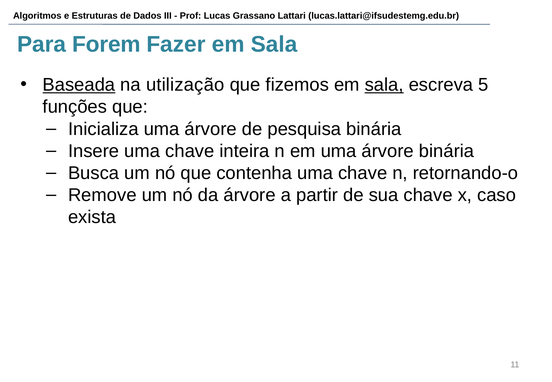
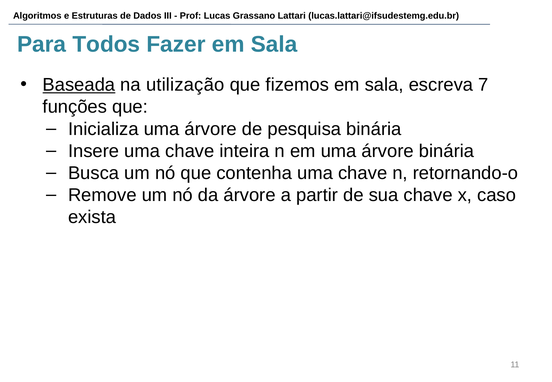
Forem: Forem -> Todos (106, 44)
sala underline: present -> none (384, 85)
5: 5 -> 7 (483, 85)
